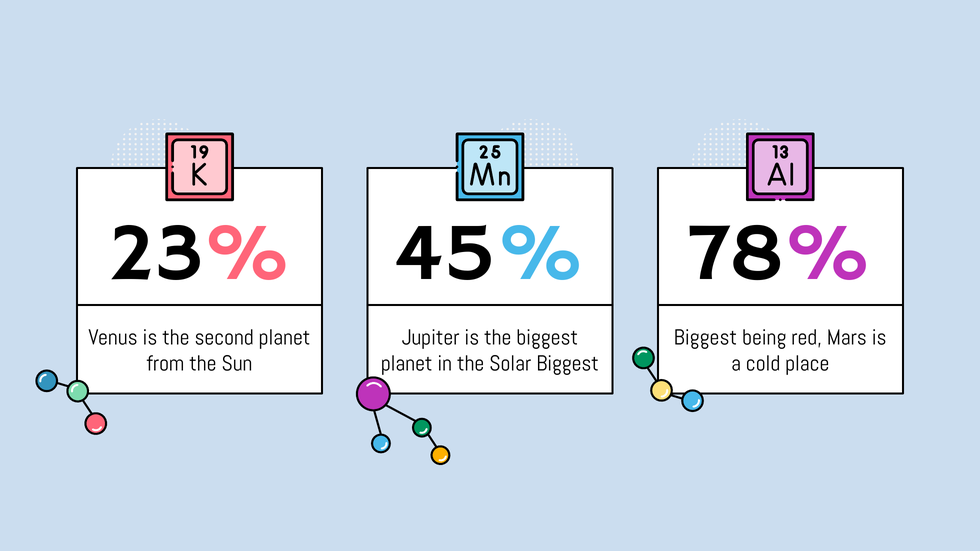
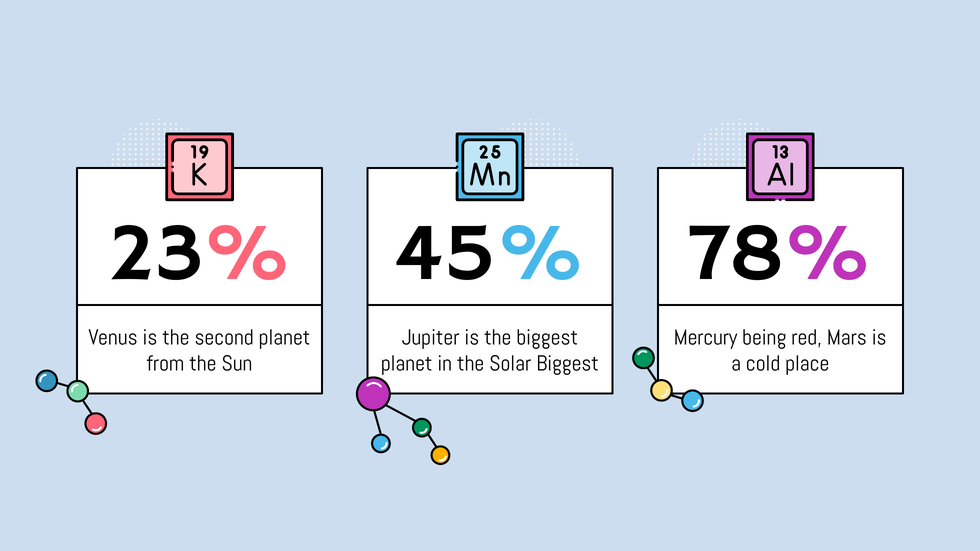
Biggest: Biggest -> Mercury (706, 338)
